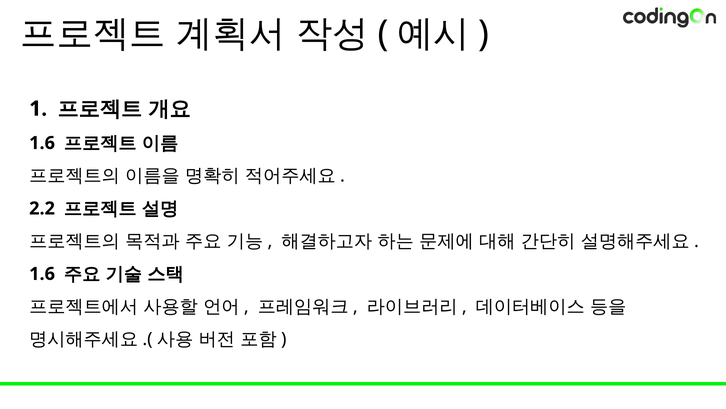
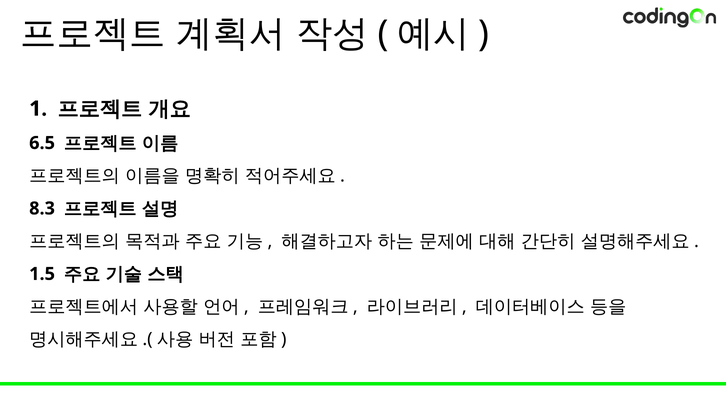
1.6: 1.6 -> 6.5 (42, 143)
2.2: 2.2 -> 8.3 (42, 208)
1.6: 1.6 -> 1.5 (42, 273)
